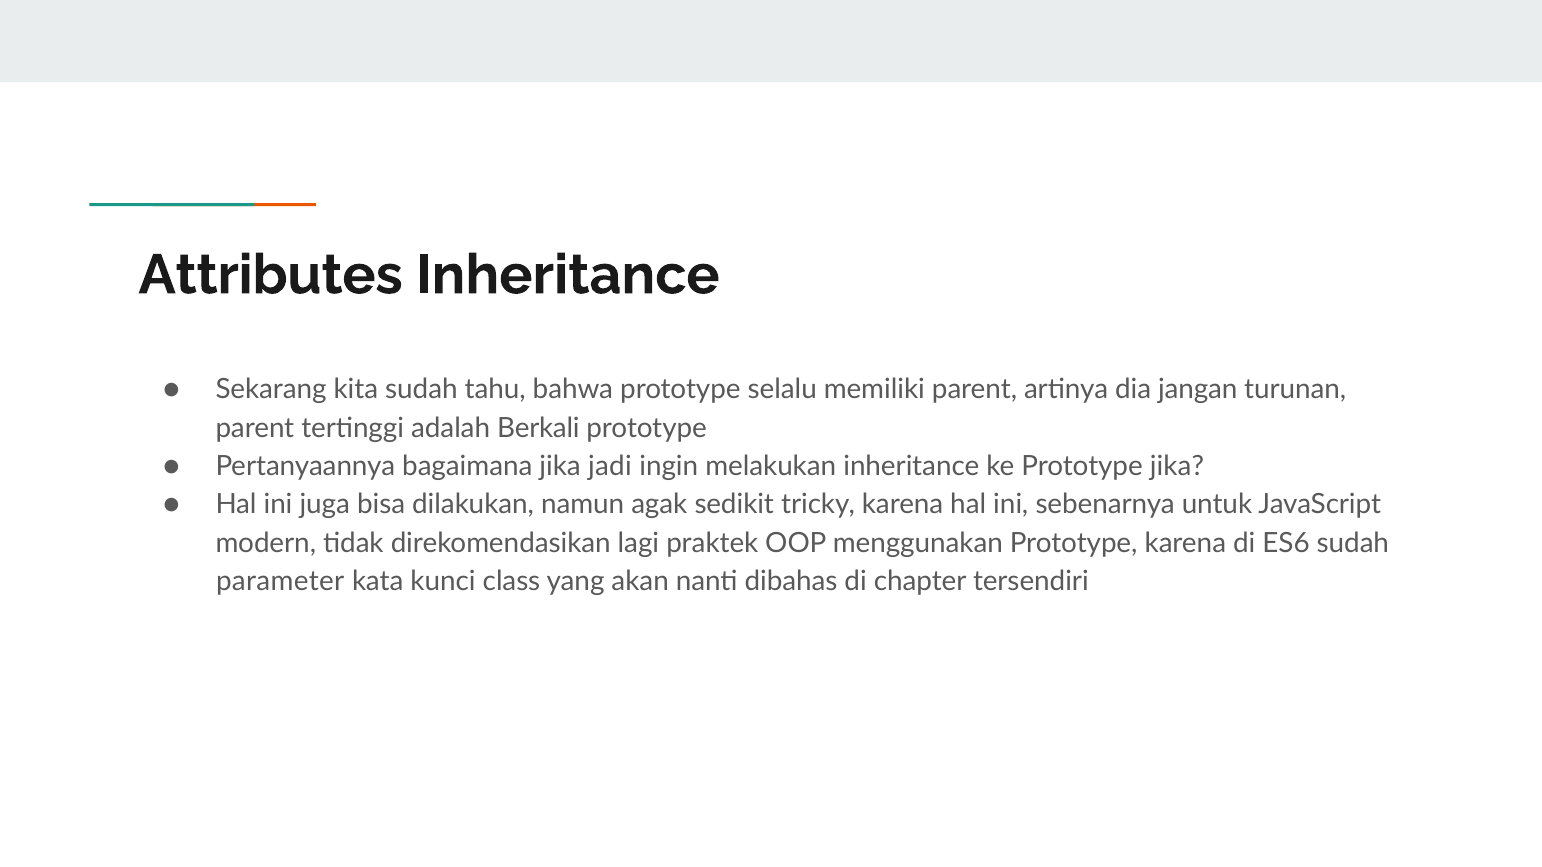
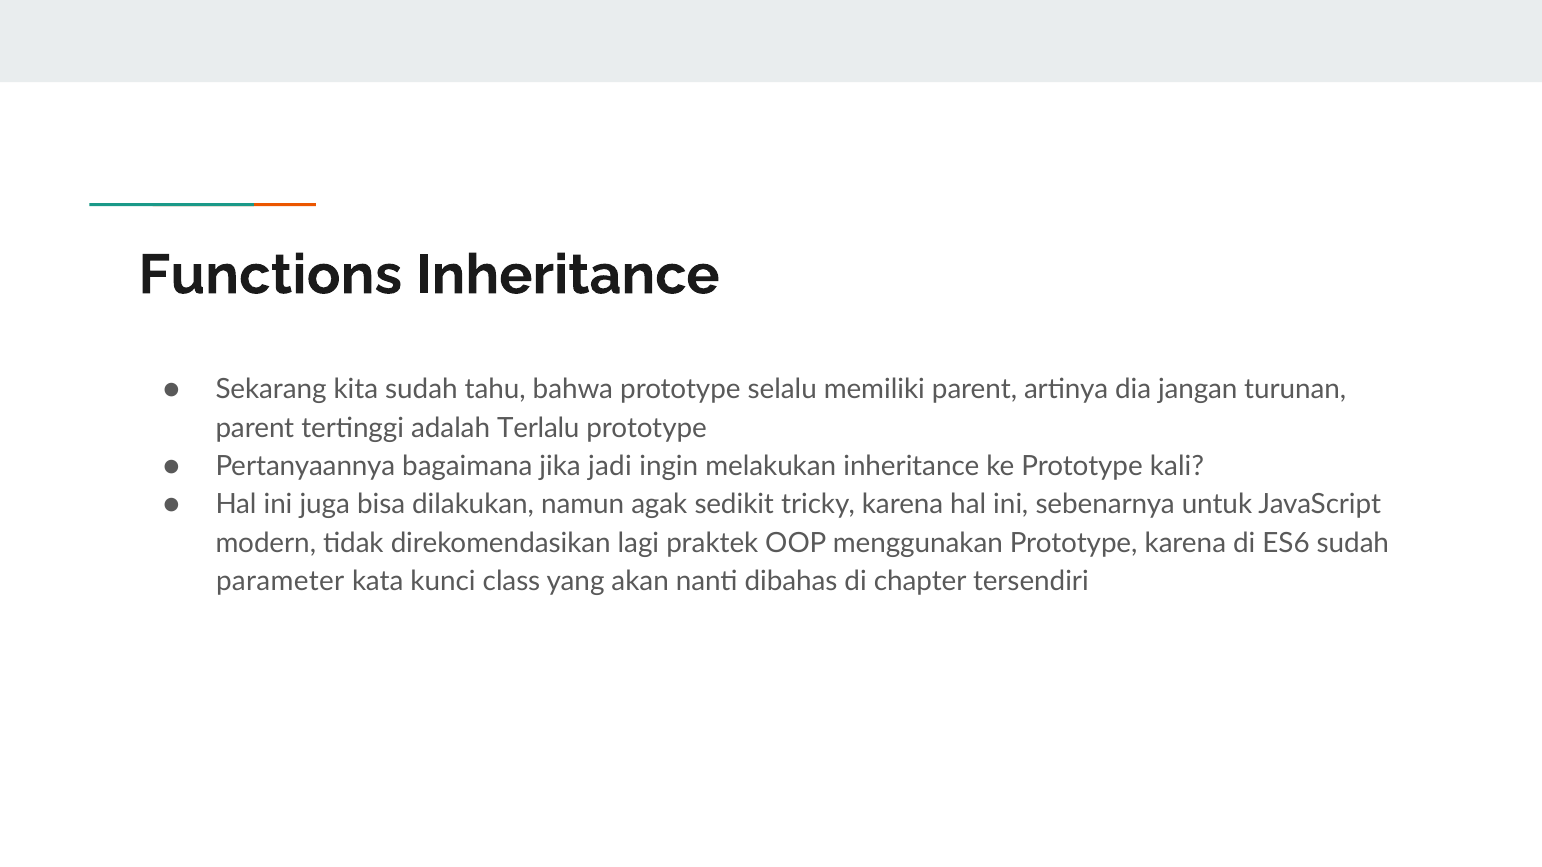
Attributes: Attributes -> Functions (270, 275)
Berkali: Berkali -> Terlalu (538, 428)
Prototype jika: jika -> kali (1177, 467)
